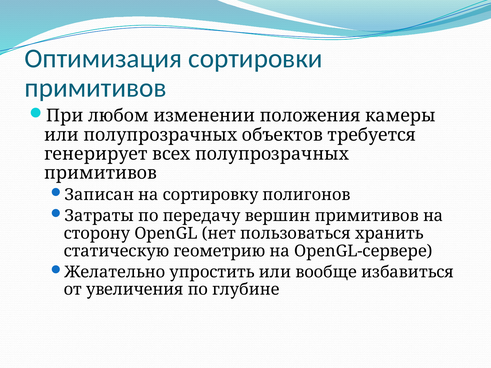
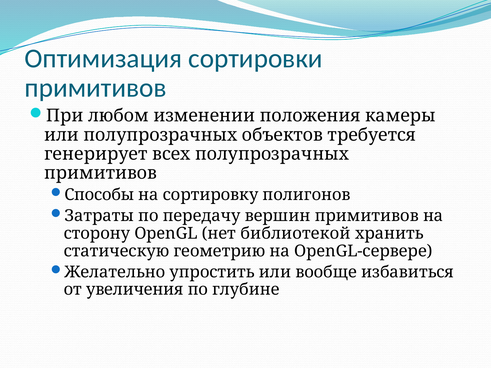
Записан: Записан -> Способы (99, 195)
пользоваться: пользоваться -> библиотекой (295, 234)
